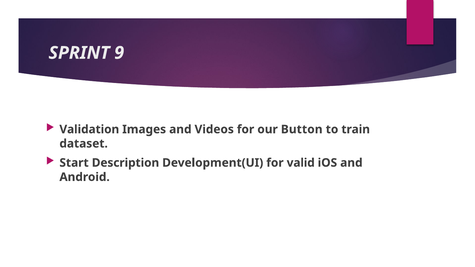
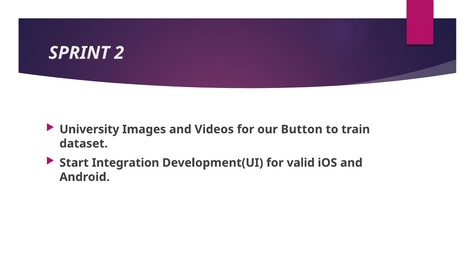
9: 9 -> 2 (119, 53)
Validation: Validation -> University (89, 129)
Description: Description -> Integration (125, 163)
